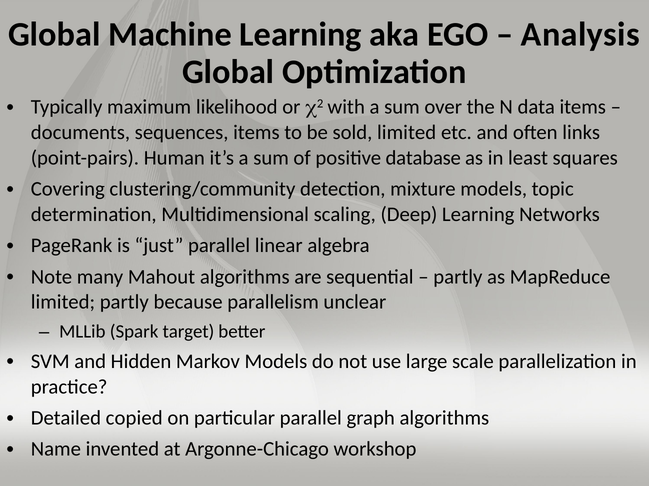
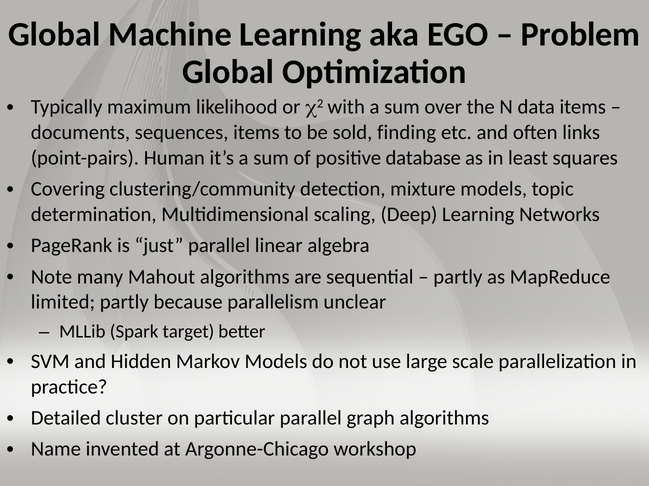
Analysis: Analysis -> Problem (581, 35)
sold limited: limited -> finding (407, 133)
copied: copied -> cluster (134, 419)
